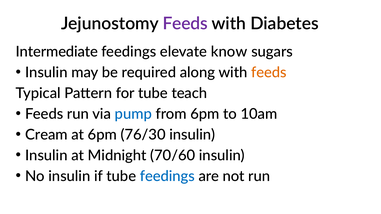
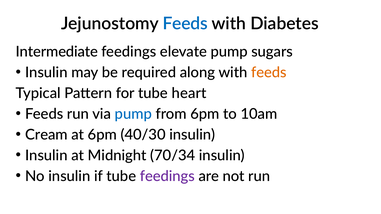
Feeds colour: purple -> blue (185, 24)
elevate know: know -> pump (229, 52)
teach: teach -> heart (189, 93)
76/30: 76/30 -> 40/30 (143, 135)
70/60: 70/60 -> 70/34 (173, 156)
feedings colour: blue -> purple (167, 176)
